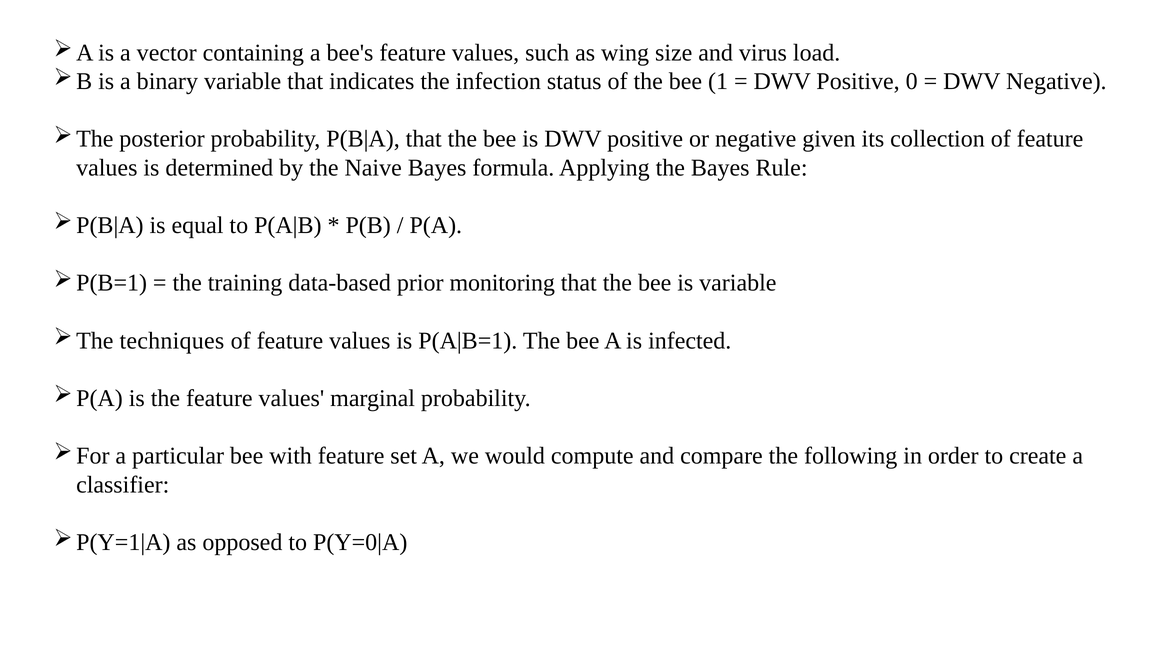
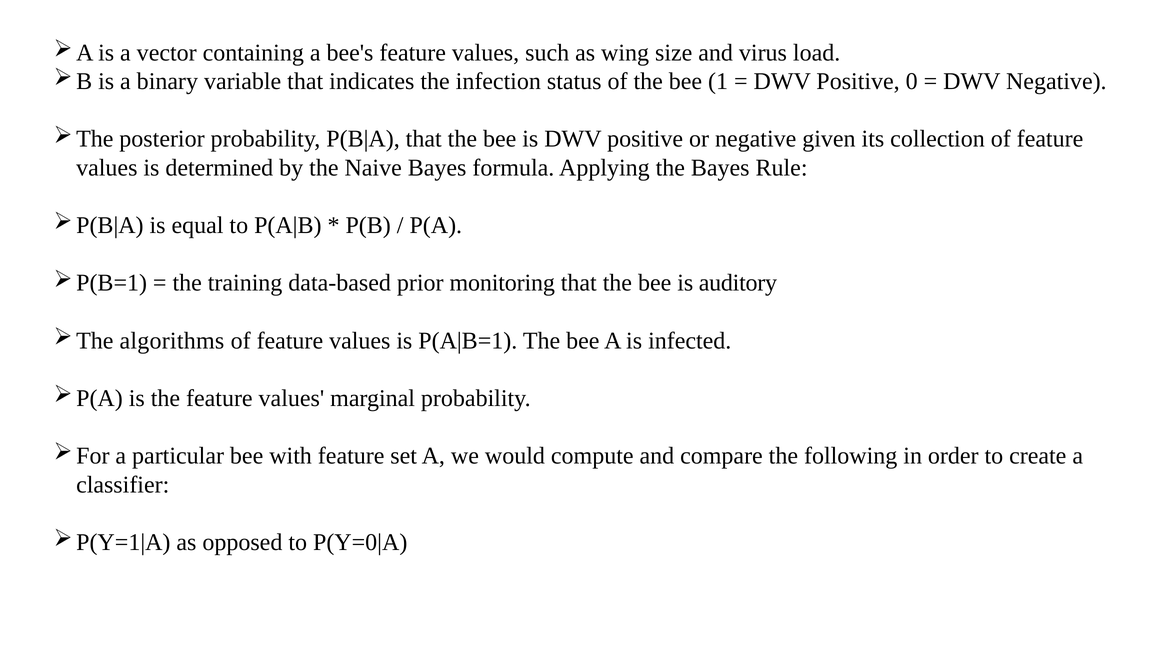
is variable: variable -> auditory (738, 283)
techniques: techniques -> algorithms (172, 341)
